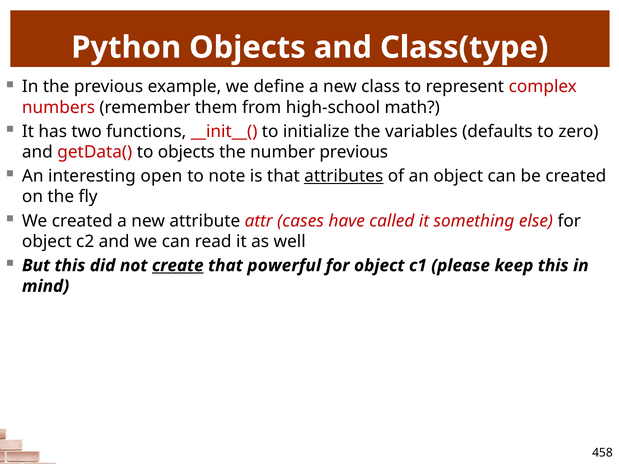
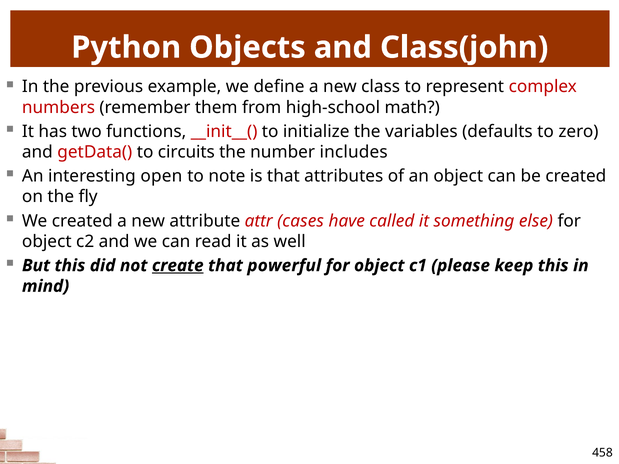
Class(type: Class(type -> Class(john (464, 48)
to objects: objects -> circuits (186, 152)
number previous: previous -> includes (354, 152)
attributes underline: present -> none (344, 176)
